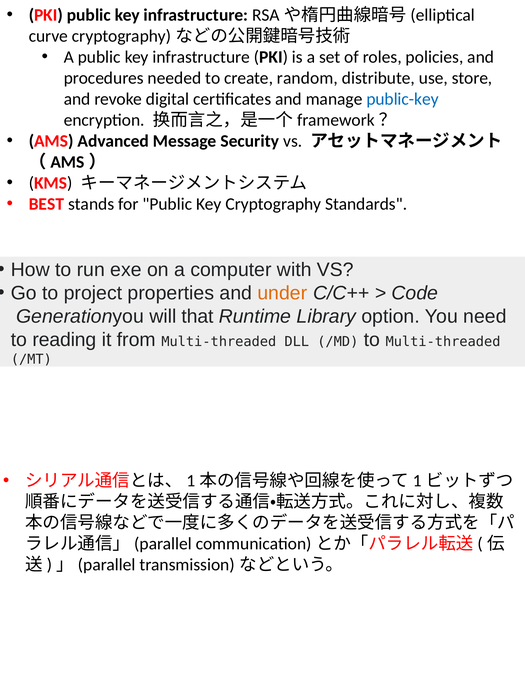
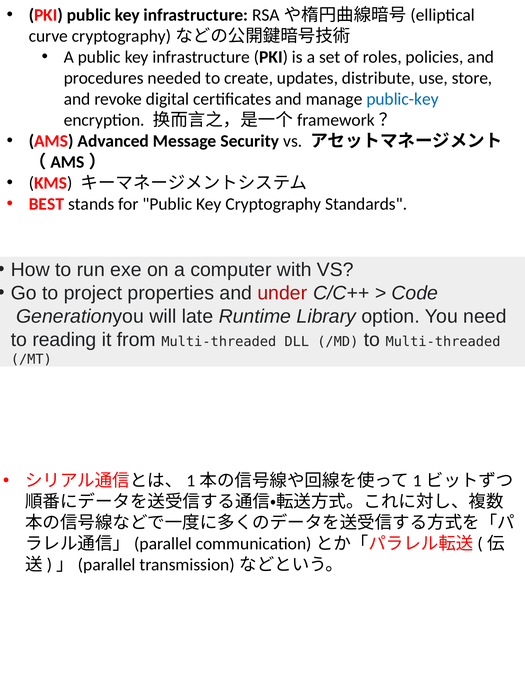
random: random -> updates (308, 78)
under colour: orange -> red (282, 293)
that: that -> late (197, 316)
